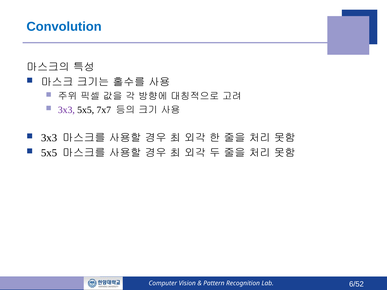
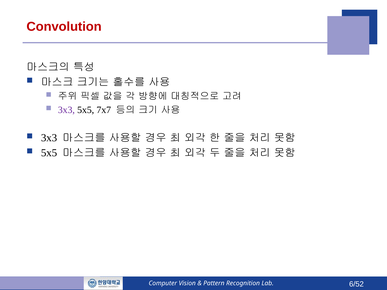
Convolution colour: blue -> red (64, 27)
